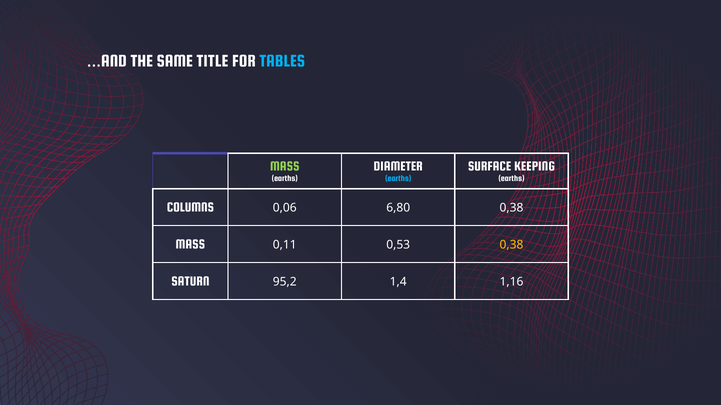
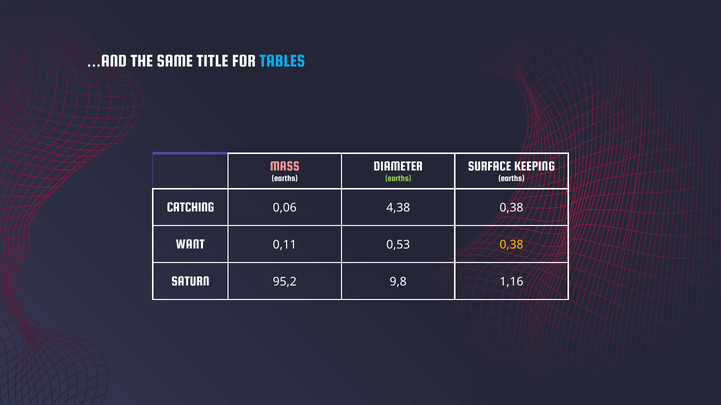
MASS colour: light green -> pink (285, 166)
earths colour: light blue -> light green (398, 179)
COLUMNS: COLUMNS -> CATCHING (190, 207)
6,80: 6,80 -> 4,38 (398, 208)
MASS: MASS -> WANT (190, 244)
1,4: 1,4 -> 9,8 (398, 282)
